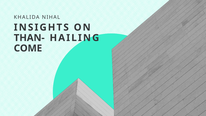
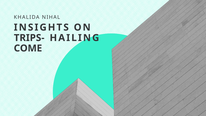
THAN-: THAN- -> TRIPS- (29, 38)
